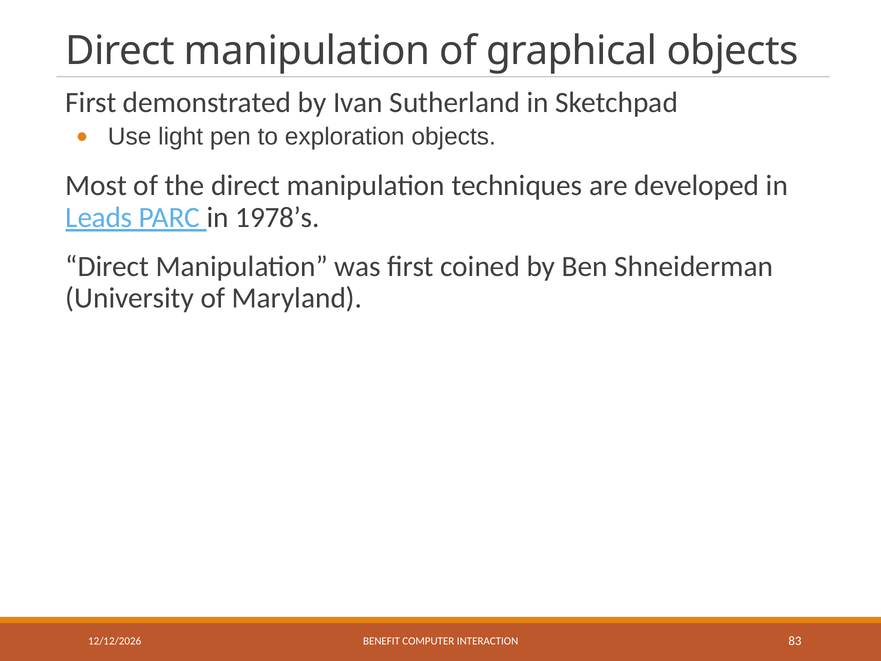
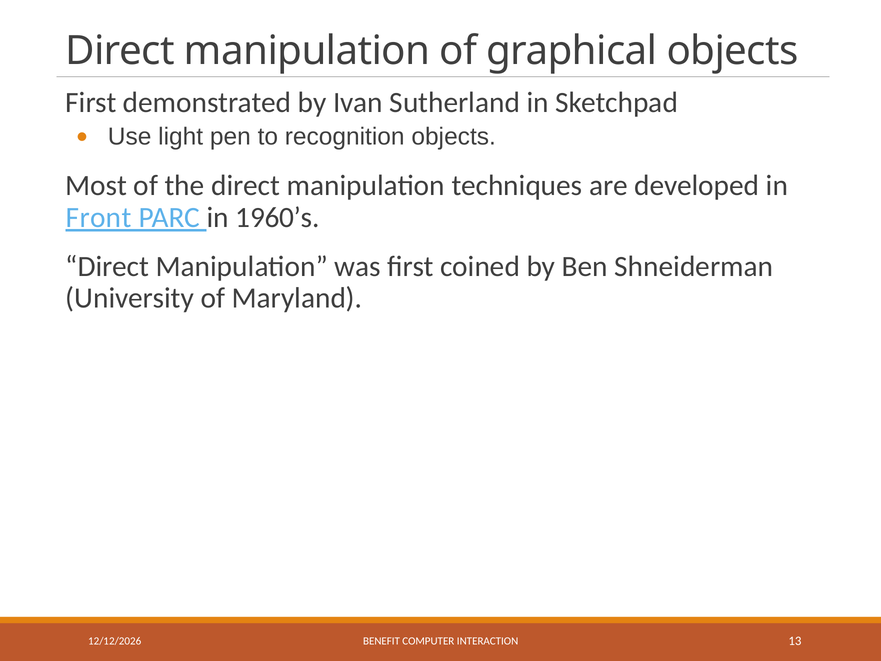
exploration: exploration -> recognition (345, 137)
Leads: Leads -> Front (99, 217)
1978’s: 1978’s -> 1960’s (278, 217)
83: 83 -> 13 (795, 641)
